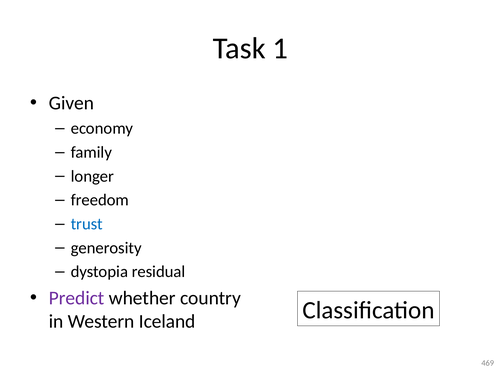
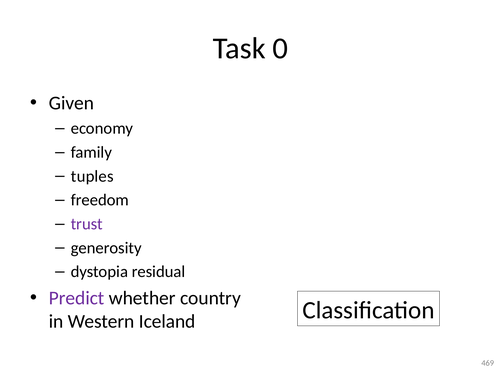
1: 1 -> 0 (280, 48)
longer: longer -> tuples (92, 177)
trust colour: blue -> purple (87, 224)
